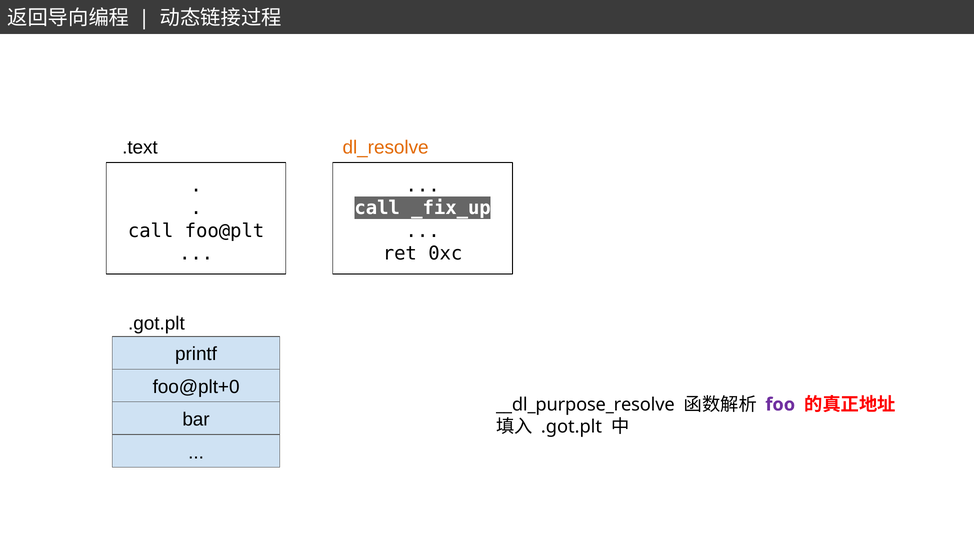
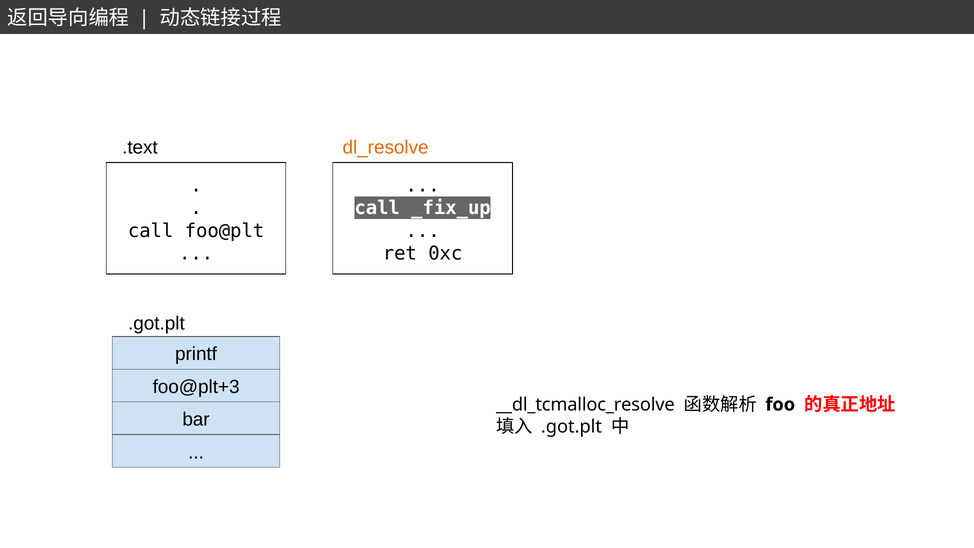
foo@plt+0: foo@plt+0 -> foo@plt+3 (196, 387)
__dl_purpose_resolve: __dl_purpose_resolve -> __dl_tcmalloc_resolve (585, 404)
foo colour: purple -> black (780, 404)
